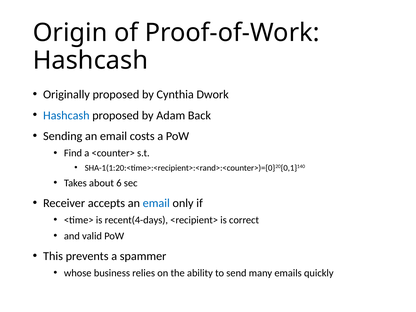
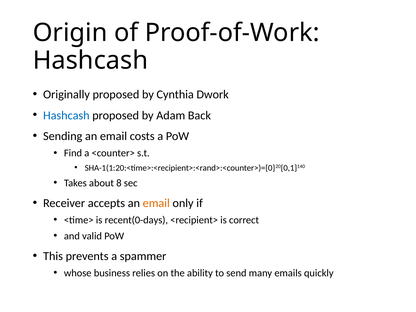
6: 6 -> 8 (119, 183)
email colour: blue -> orange (156, 203)
recent(4-days: recent(4-days -> recent(0-days (136, 220)
